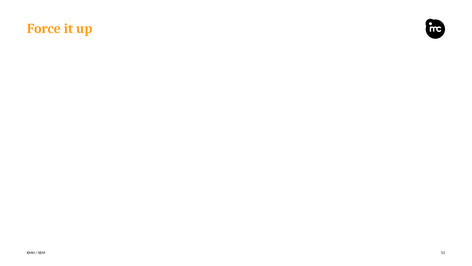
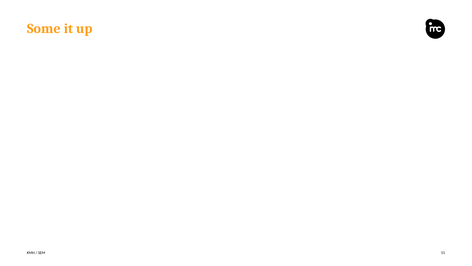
Force: Force -> Some (44, 29)
